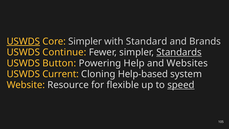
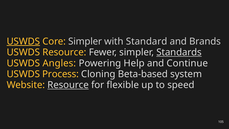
USWDS Continue: Continue -> Resource (64, 52)
Button: Button -> Angles (59, 63)
Websites: Websites -> Continue (187, 63)
Current: Current -> Process (61, 74)
Help-based: Help-based -> Beta-based (143, 74)
Resource underline: none -> present (68, 85)
speed underline: present -> none (181, 85)
